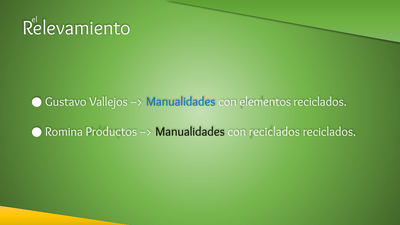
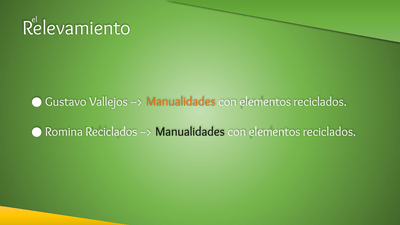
Manualidades colour: blue -> orange (181, 102)
Productos: Productos -> Reciclados (111, 132)
reciclados: reciclados -> elementos (275, 132)
